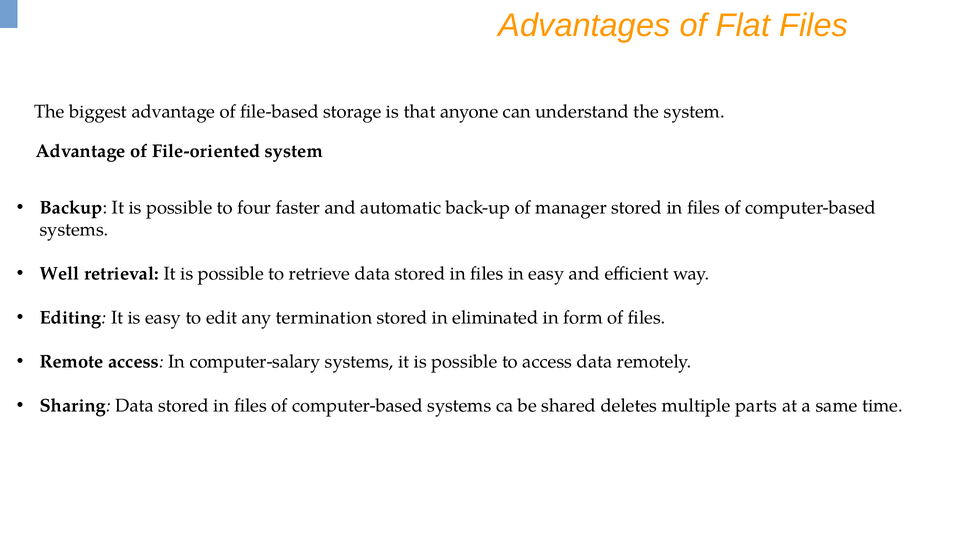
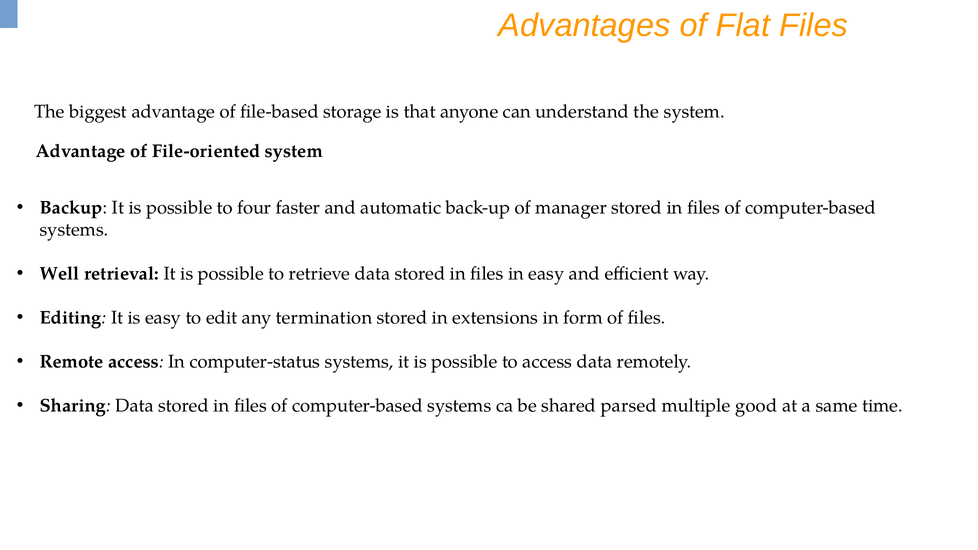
eliminated: eliminated -> extensions (495, 318)
computer-salary: computer-salary -> computer-status (255, 362)
deletes: deletes -> parsed (629, 406)
parts: parts -> good (756, 406)
